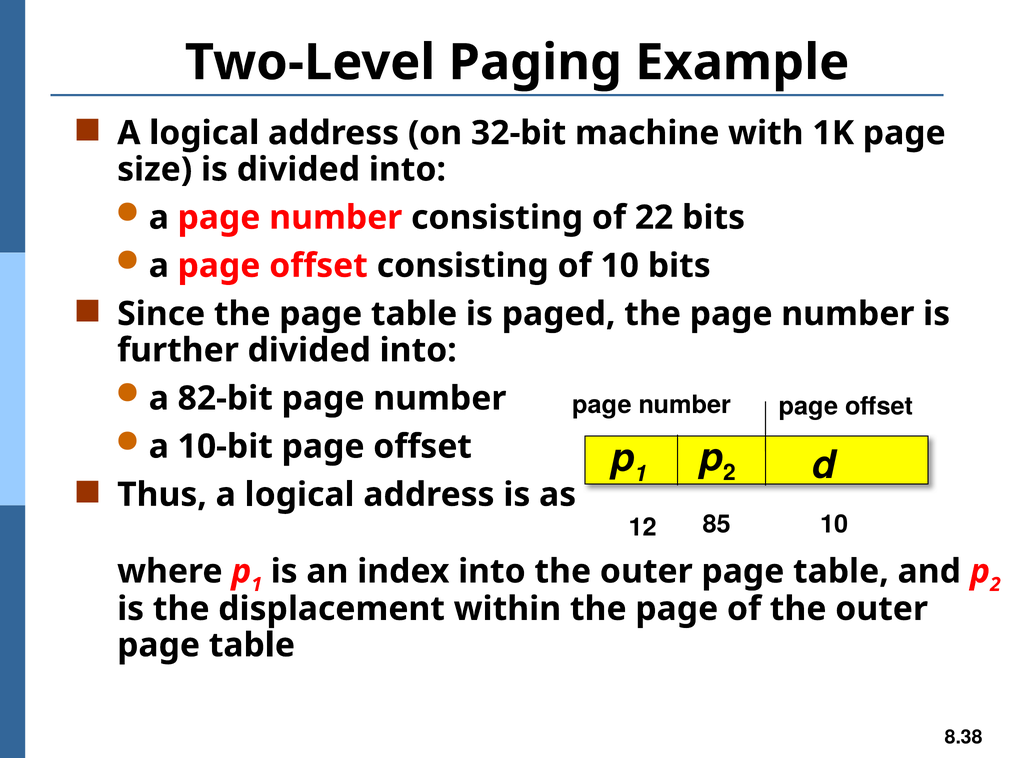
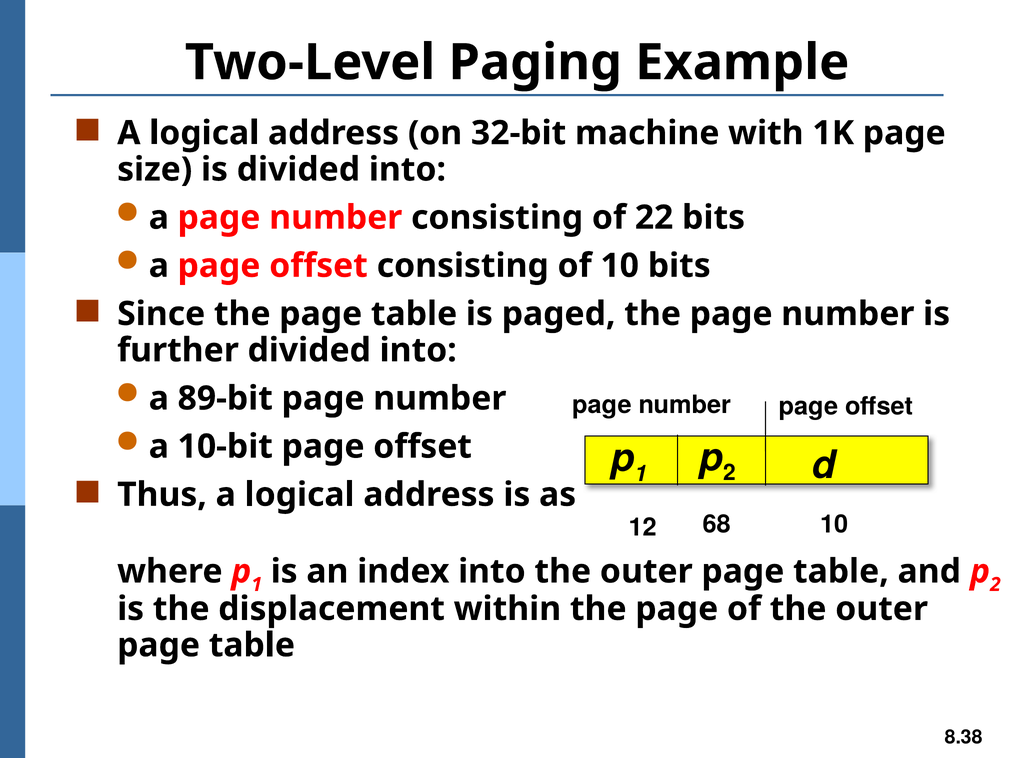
82-bit: 82-bit -> 89-bit (225, 399)
85: 85 -> 68 (717, 524)
